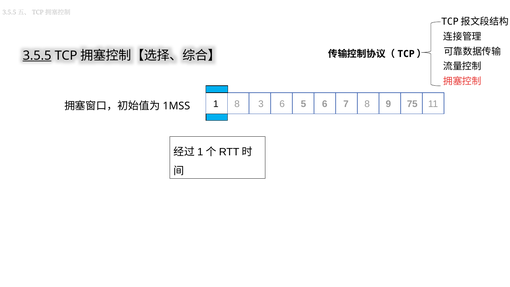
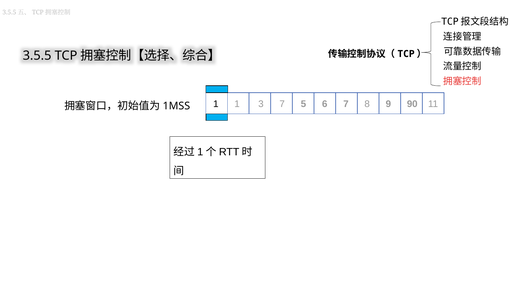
3.5.5 underline: present -> none (37, 56)
1 8: 8 -> 1 (237, 104)
6: 6 -> 7 (282, 104)
75: 75 -> 90 (412, 104)
